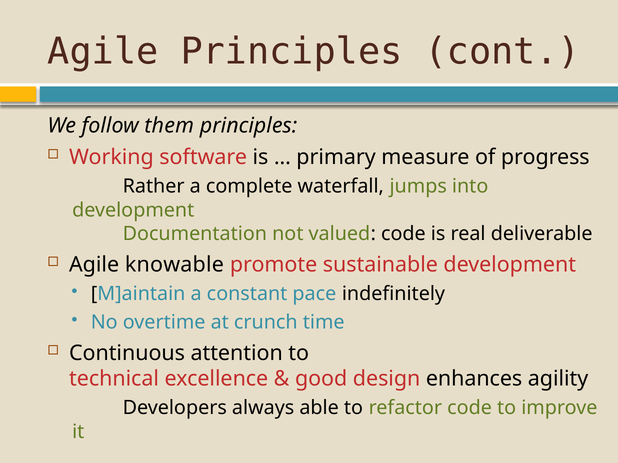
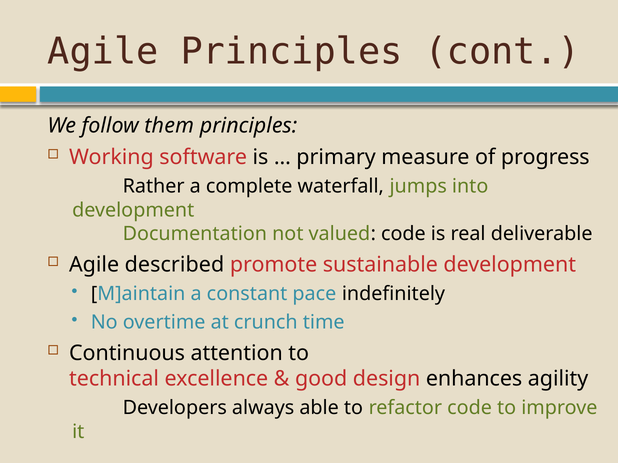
knowable: knowable -> described (174, 265)
